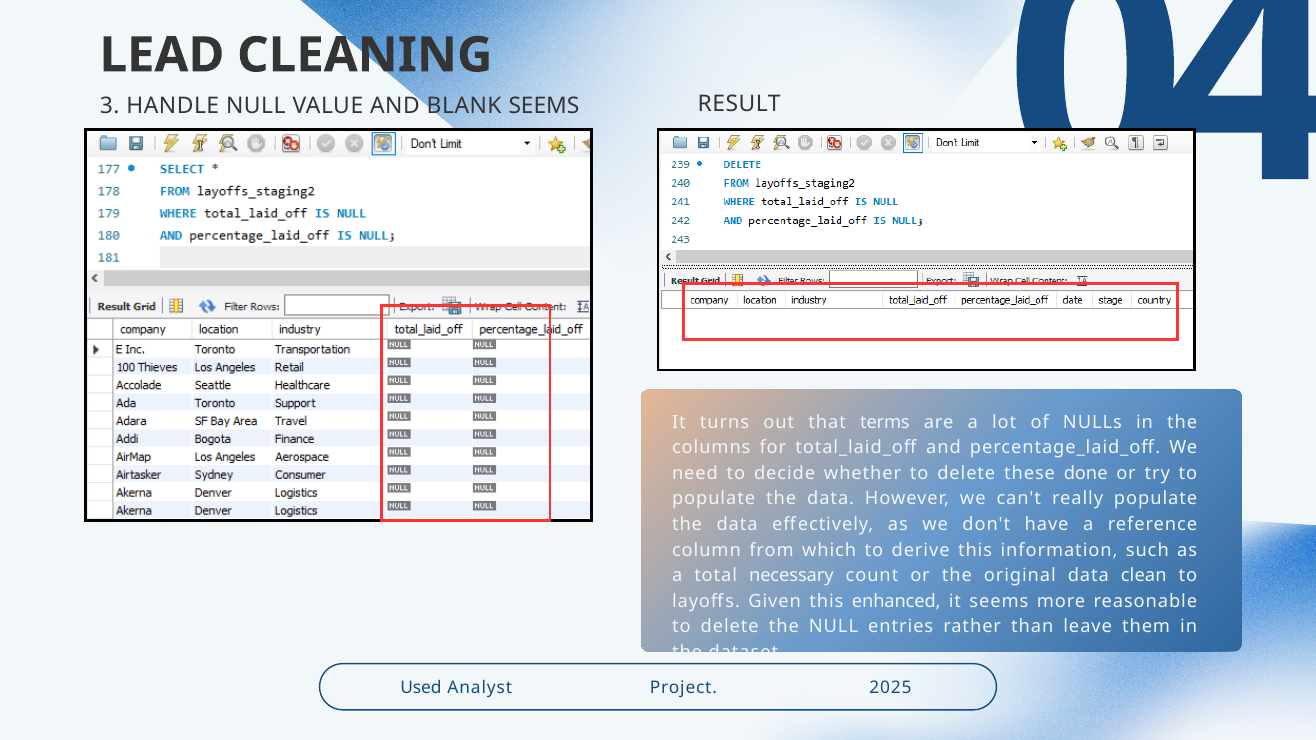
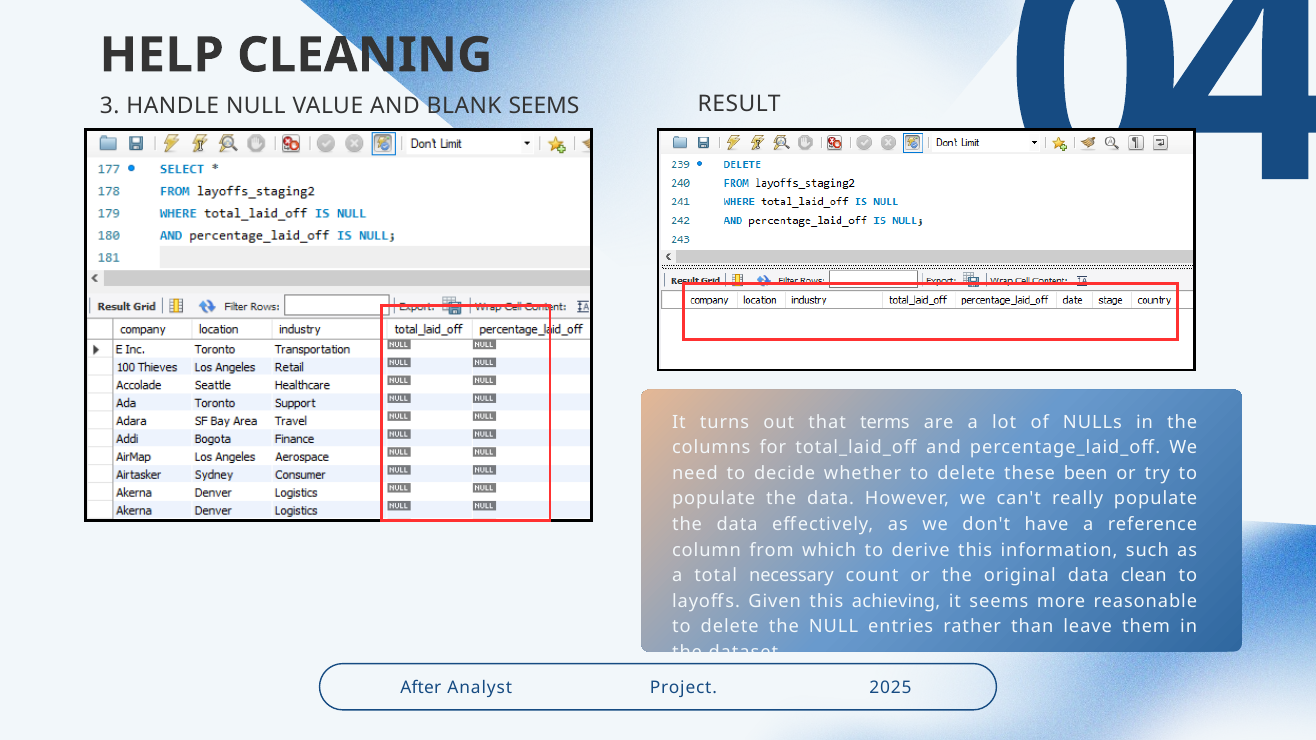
LEAD: LEAD -> HELP (162, 55)
done: done -> been (1086, 474)
enhanced: enhanced -> achieving (896, 601)
Used: Used -> After (421, 688)
